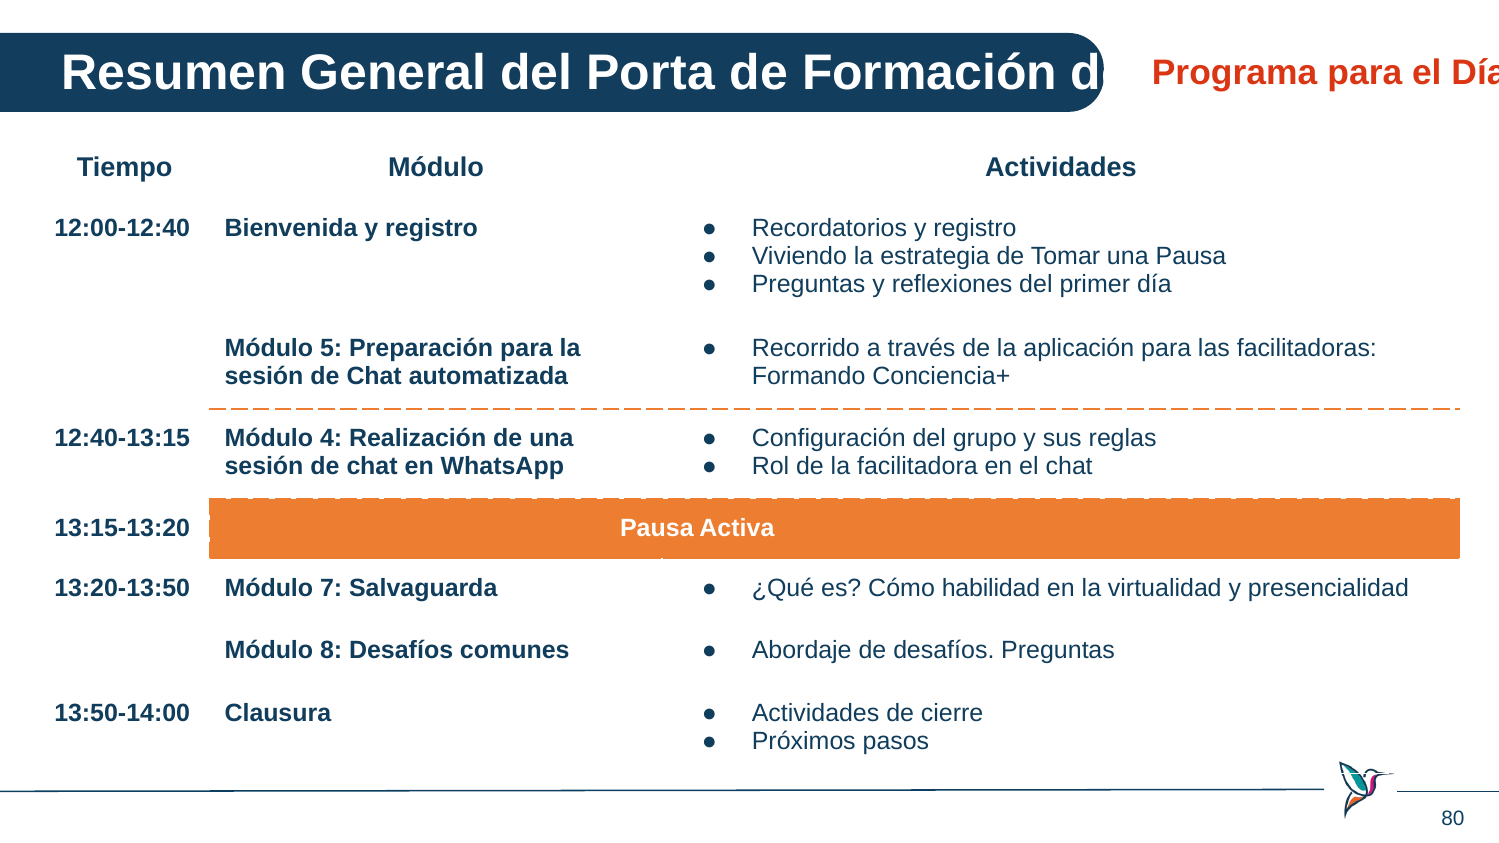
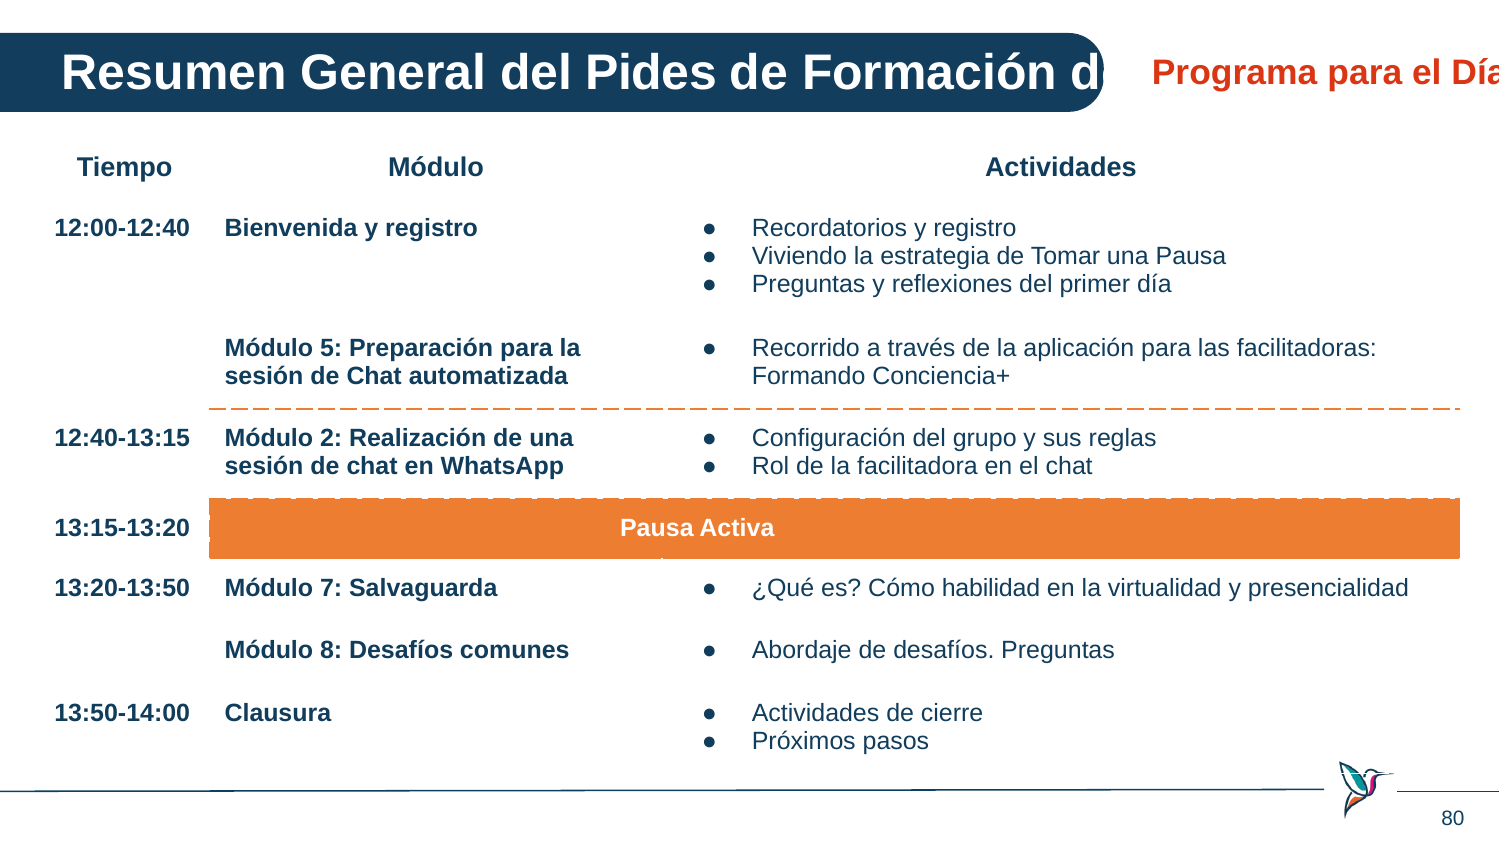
Porta: Porta -> Pides (651, 73)
Módulo 4: 4 -> 2 (331, 439)
